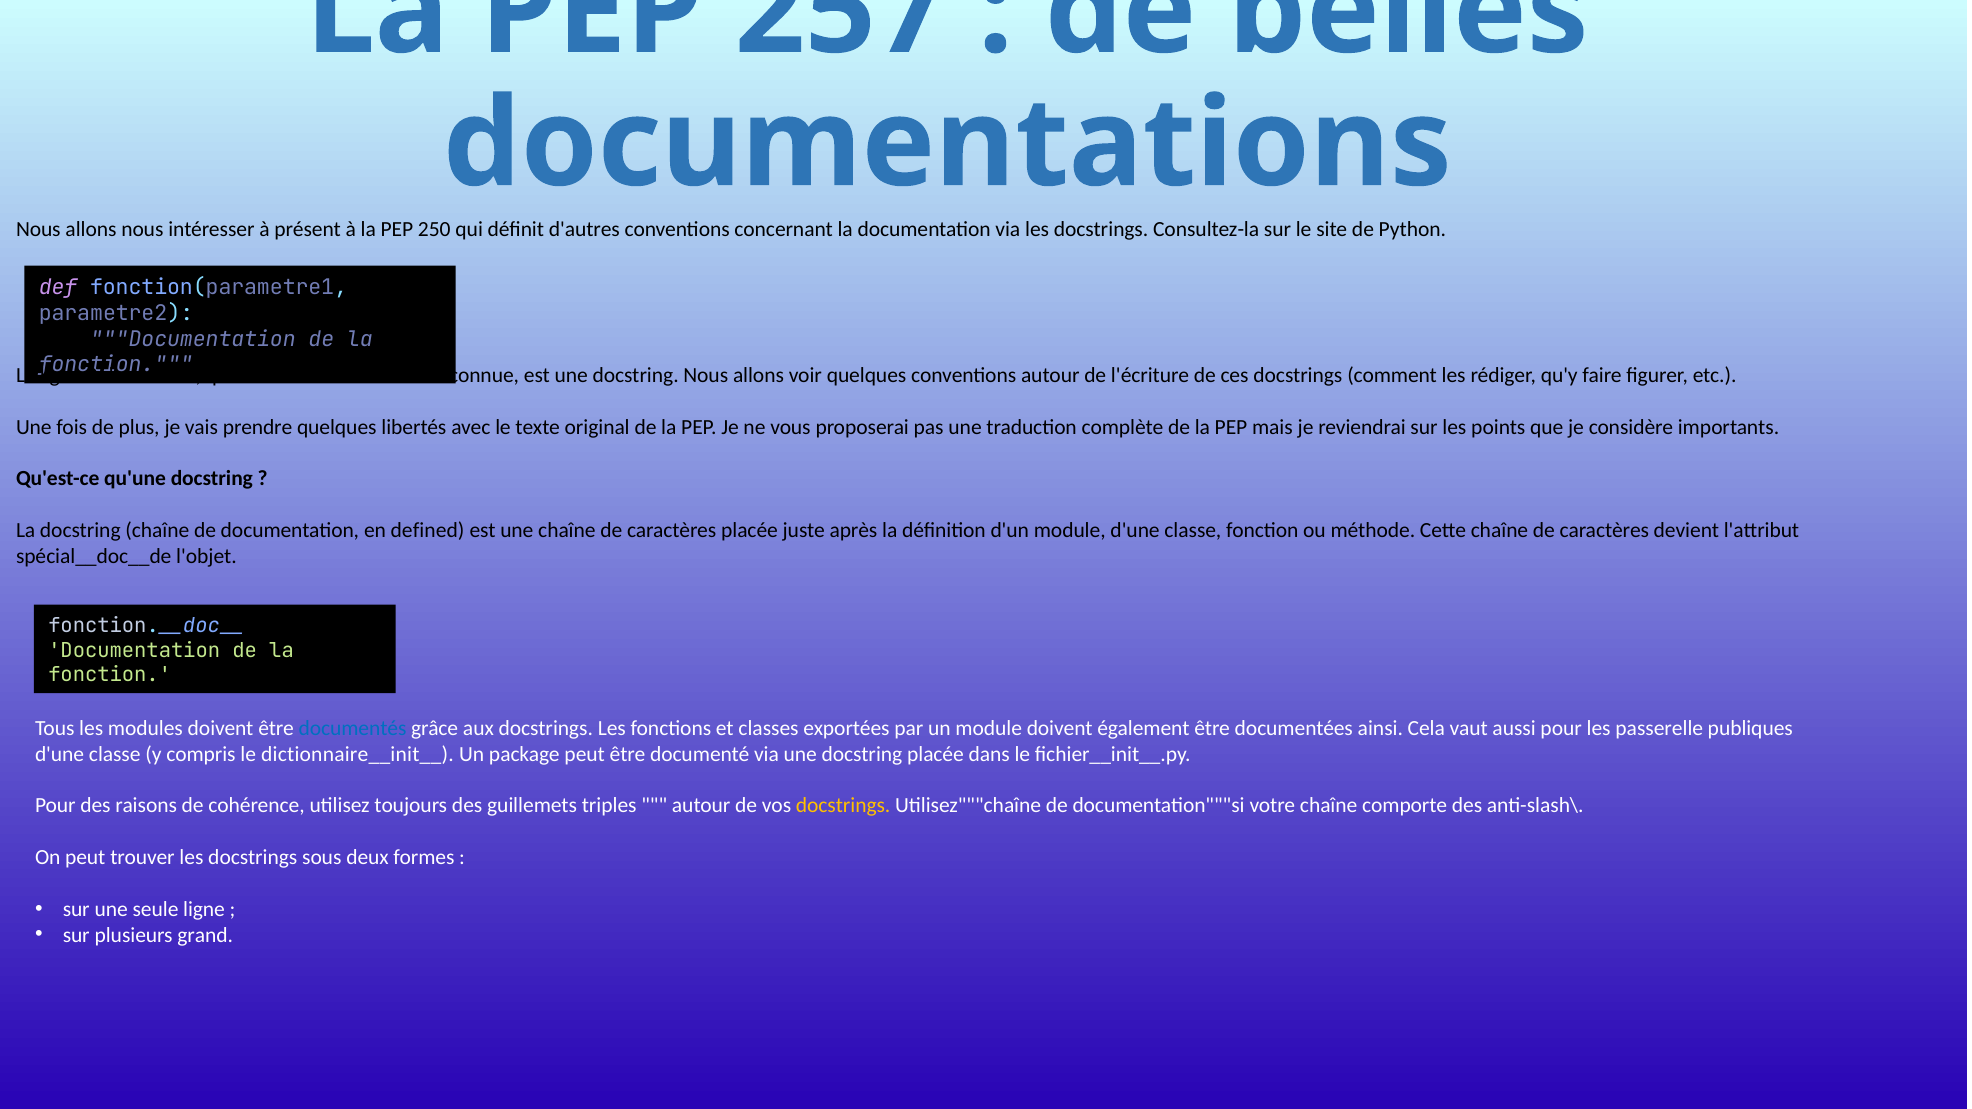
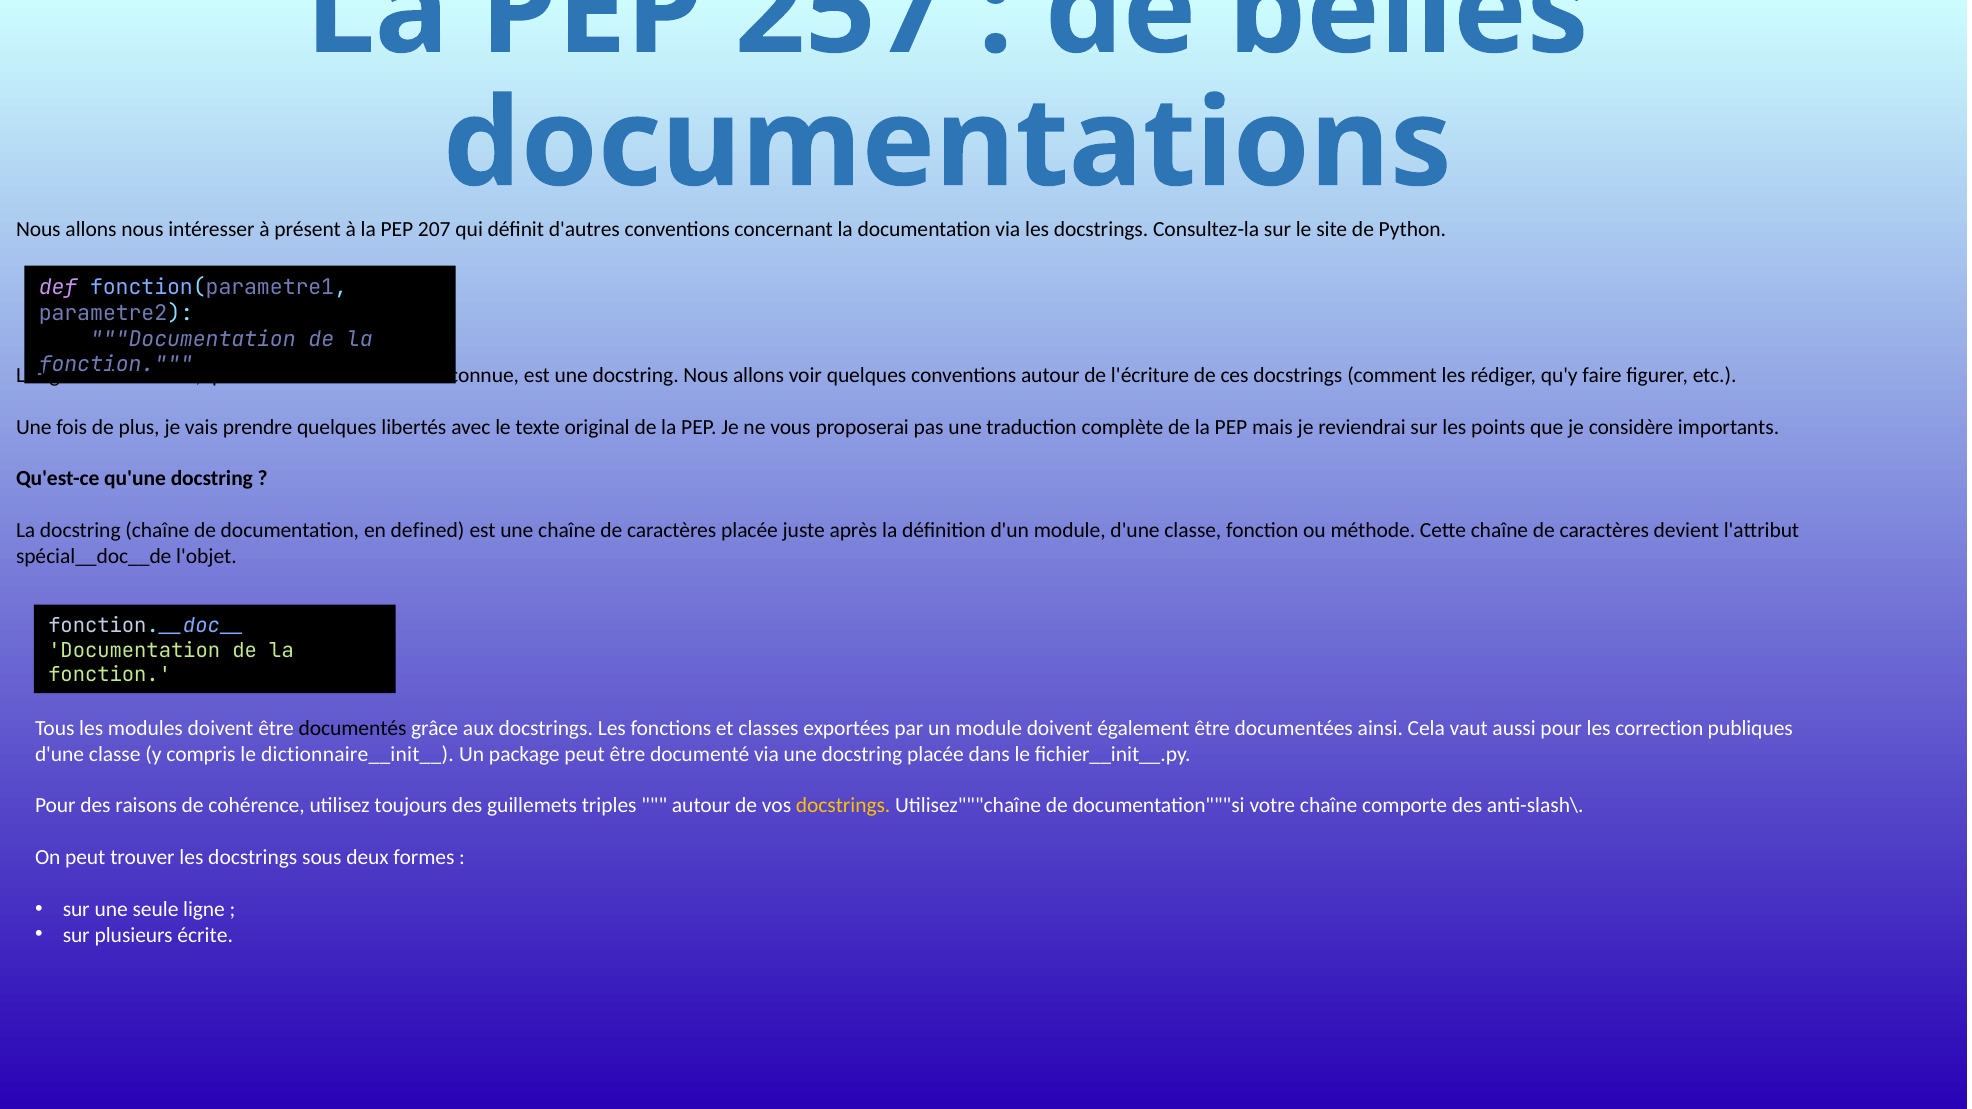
250: 250 -> 207 (434, 229)
documentés colour: blue -> black (353, 728)
passerelle: passerelle -> correction (1659, 728)
grand: grand -> écrite (205, 935)
